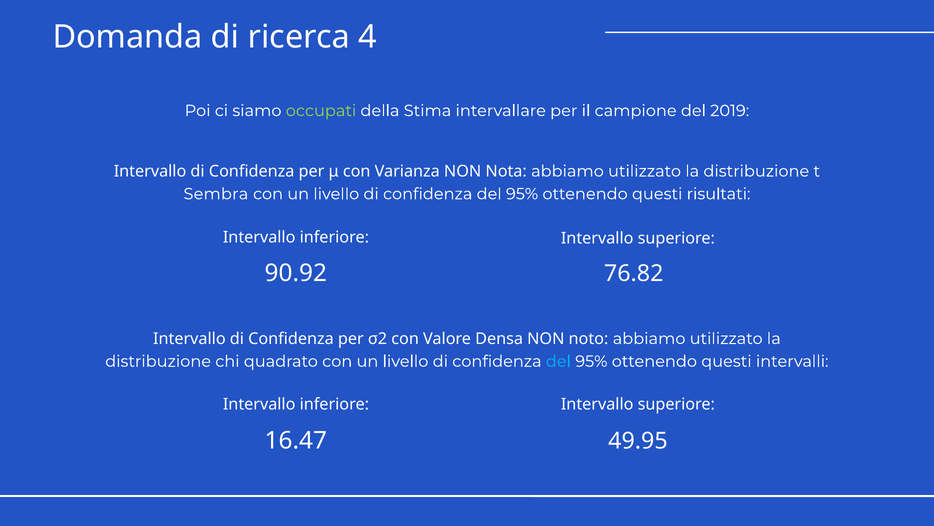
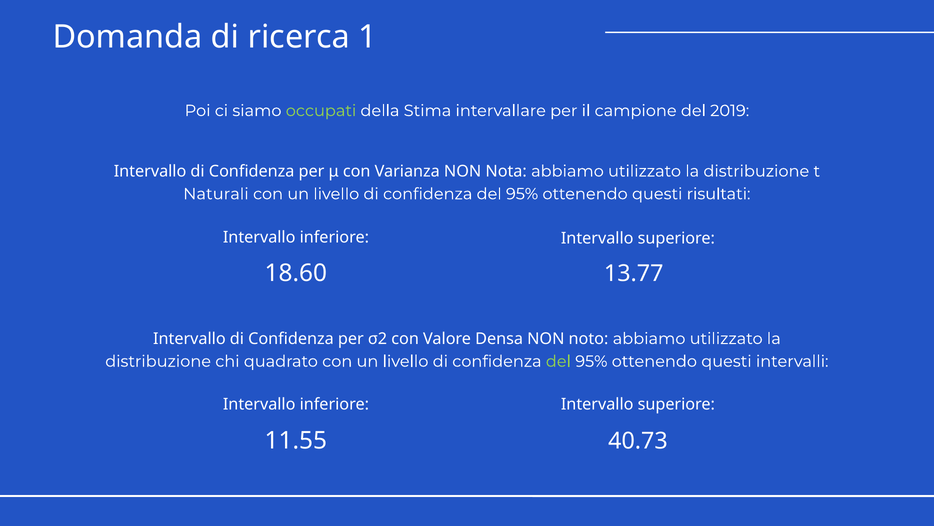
4: 4 -> 1 (368, 37)
Sembra: Sembra -> Naturali (216, 194)
90.92: 90.92 -> 18.60 (296, 273)
76.82: 76.82 -> 13.77 (634, 273)
del colour: light blue -> light green (558, 361)
16.47: 16.47 -> 11.55 (296, 440)
49.95: 49.95 -> 40.73 (638, 441)
